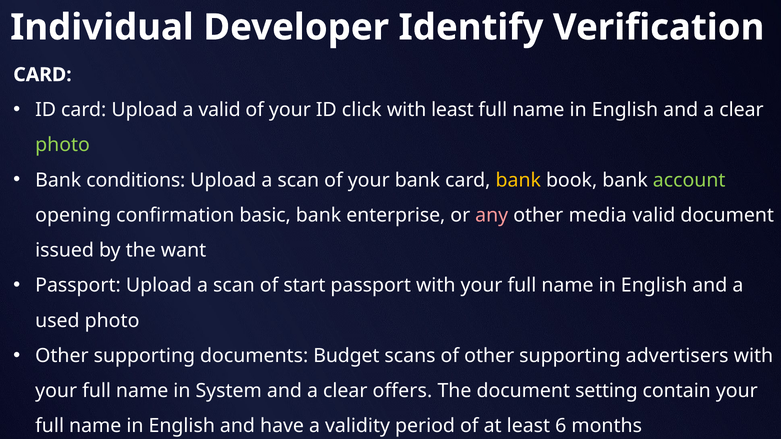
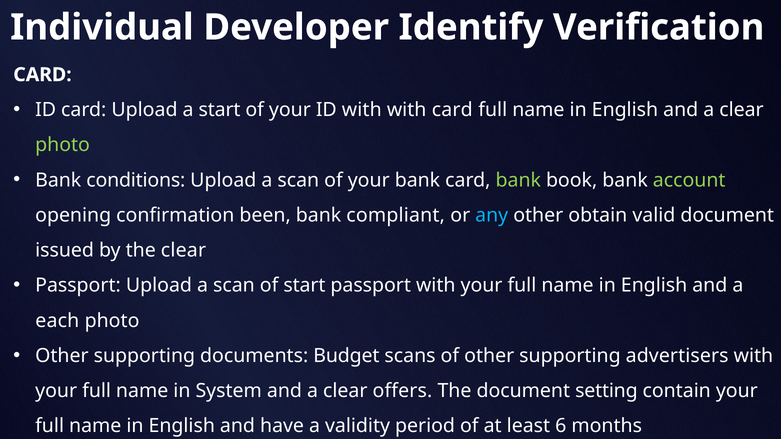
a valid: valid -> start (220, 110)
ID click: click -> with (362, 110)
with least: least -> card (452, 110)
bank colour: yellow -> light green (518, 180)
basic: basic -> been (265, 215)
enterprise: enterprise -> compliant (396, 215)
any colour: pink -> light blue (492, 215)
media: media -> obtain (598, 215)
the want: want -> clear (183, 250)
used: used -> each (57, 321)
